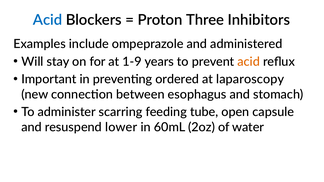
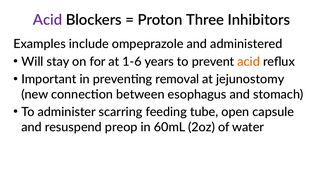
Acid colour: blue -> purple (48, 20)
1-9: 1-9 -> 1-6 (132, 62)
ordered: ordered -> removal (177, 79)
laparoscopy: laparoscopy -> jejunostomy (250, 79)
lower: lower -> preop (121, 127)
